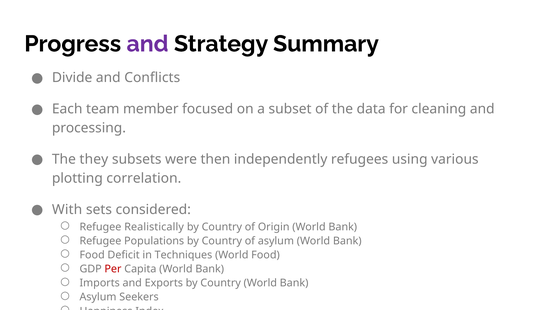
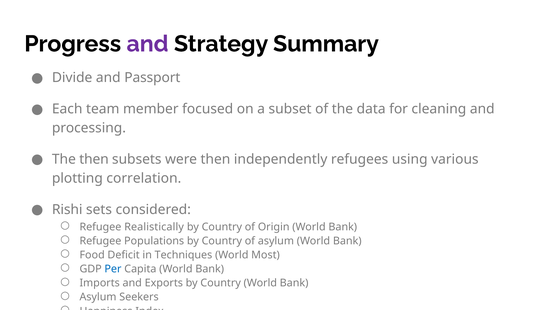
Conflicts: Conflicts -> Passport (152, 78)
The they: they -> then (94, 160)
With: With -> Rishi (67, 210)
World Food: Food -> Most (266, 255)
Per colour: red -> blue (113, 269)
